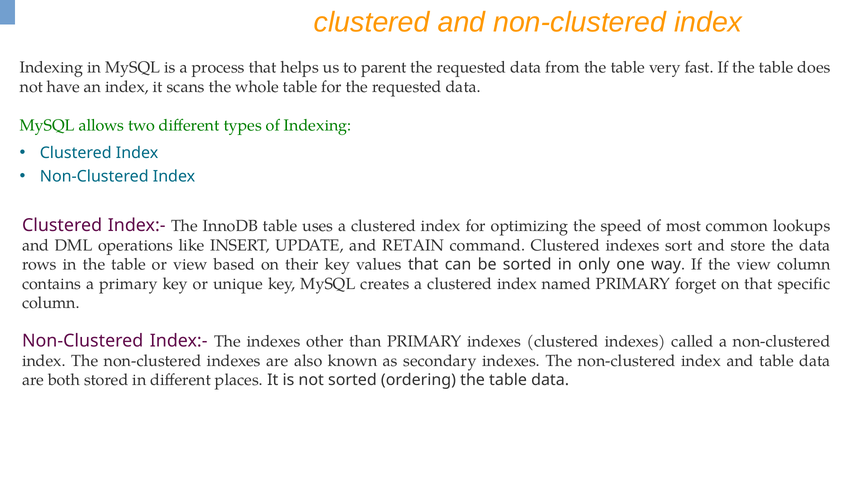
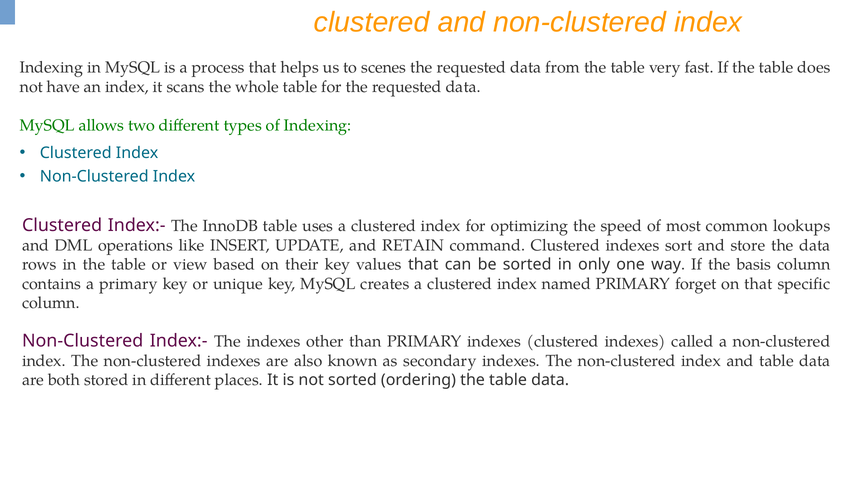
parent: parent -> scenes (384, 68)
the view: view -> basis (754, 265)
